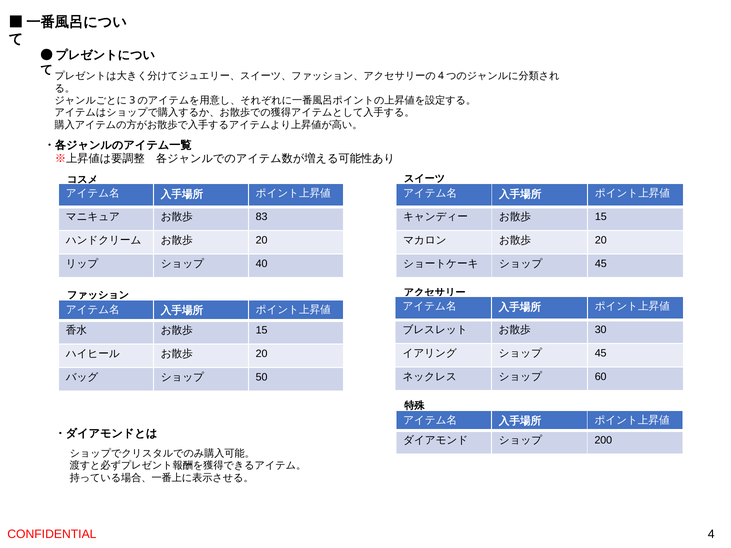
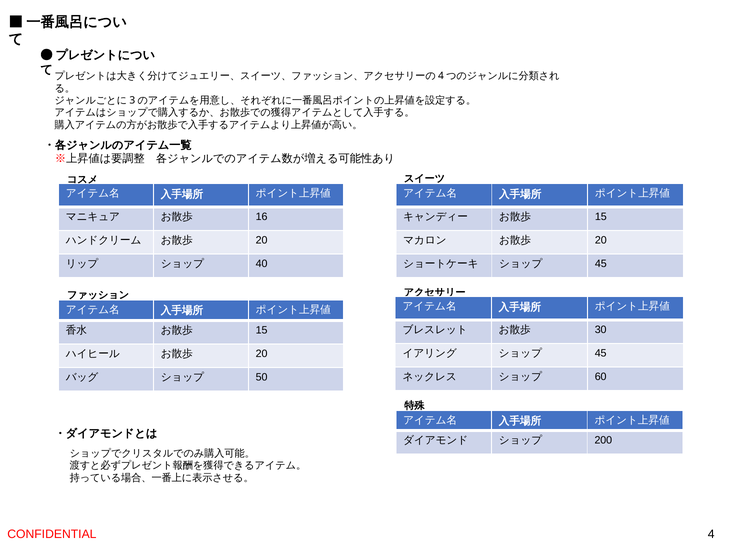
83: 83 -> 16 (262, 217)
